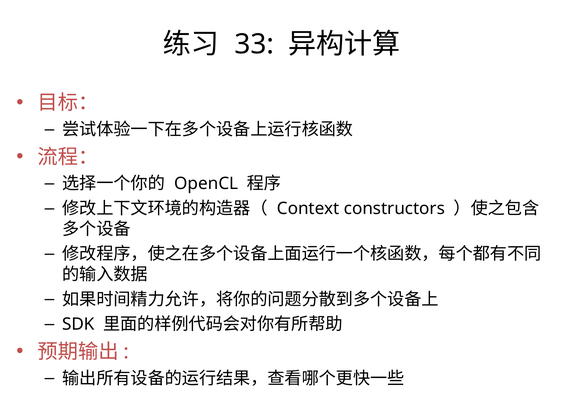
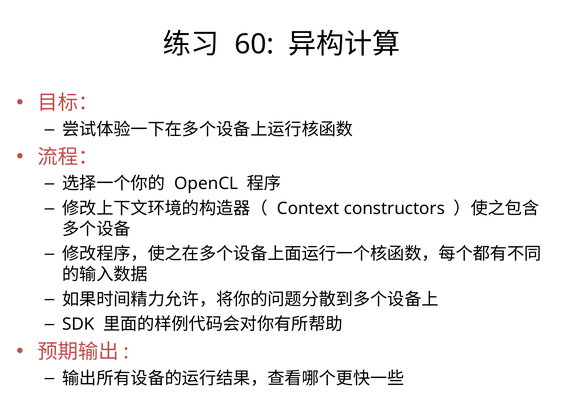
33: 33 -> 60 (254, 44)
